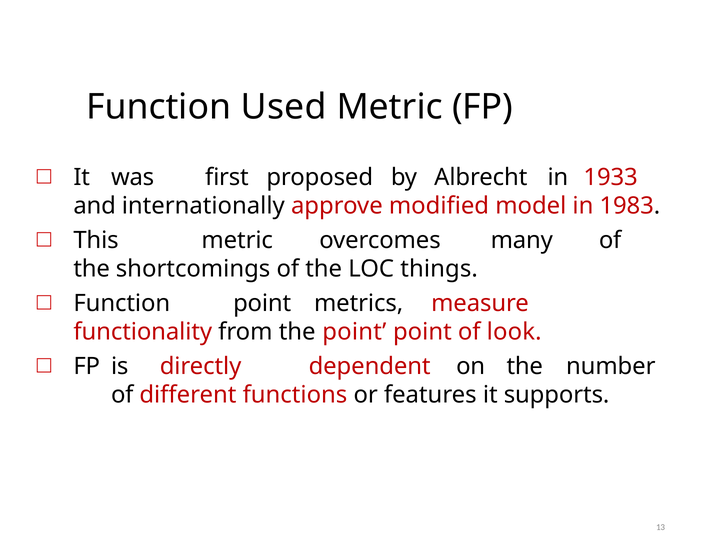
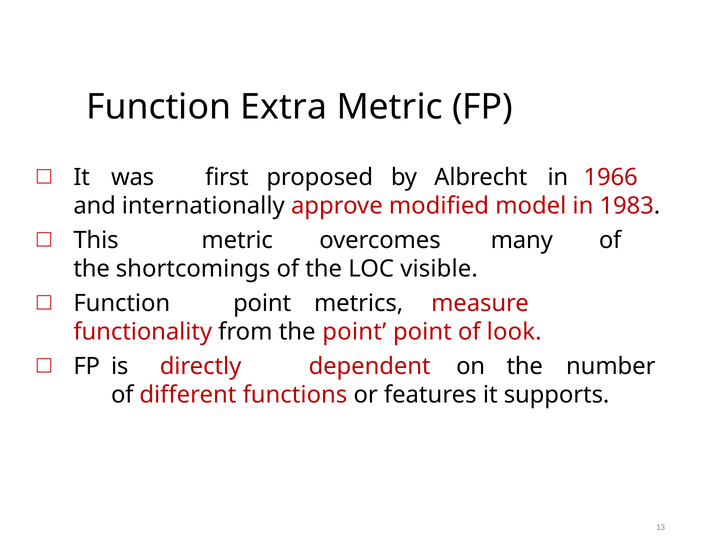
Used: Used -> Extra (284, 107)
1933: 1933 -> 1966 (611, 177)
things: things -> visible (439, 269)
